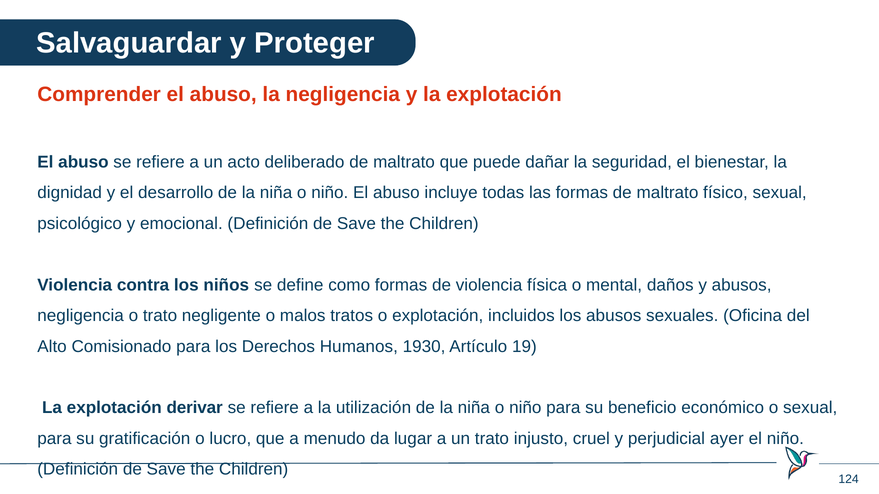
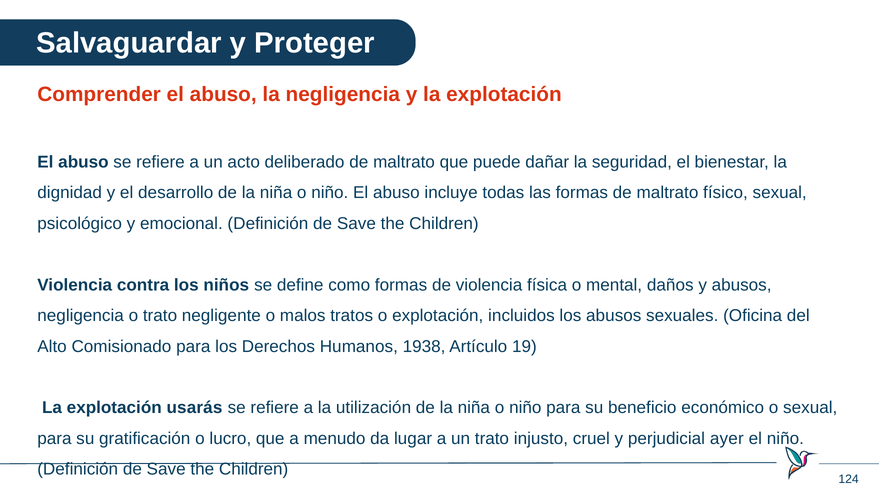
1930: 1930 -> 1938 (424, 347)
derivar: derivar -> usarás (194, 408)
